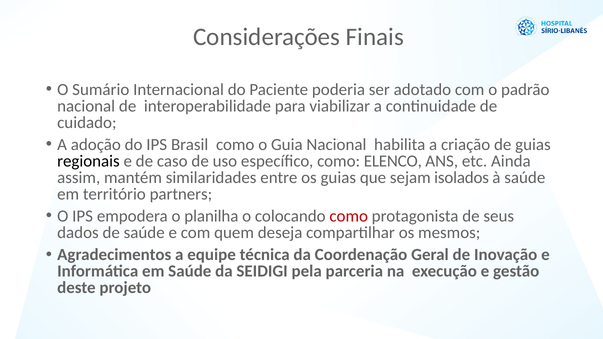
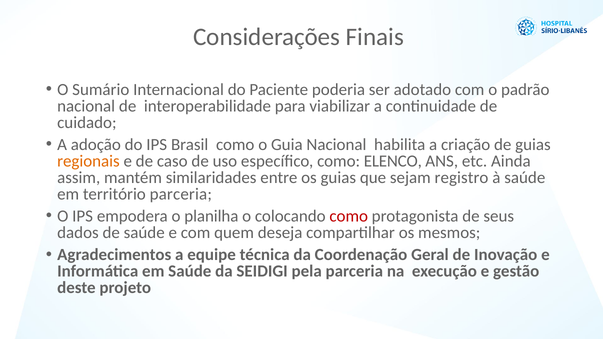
regionais colour: black -> orange (88, 161)
isolados: isolados -> registro (461, 178)
território partners: partners -> parceria (181, 194)
